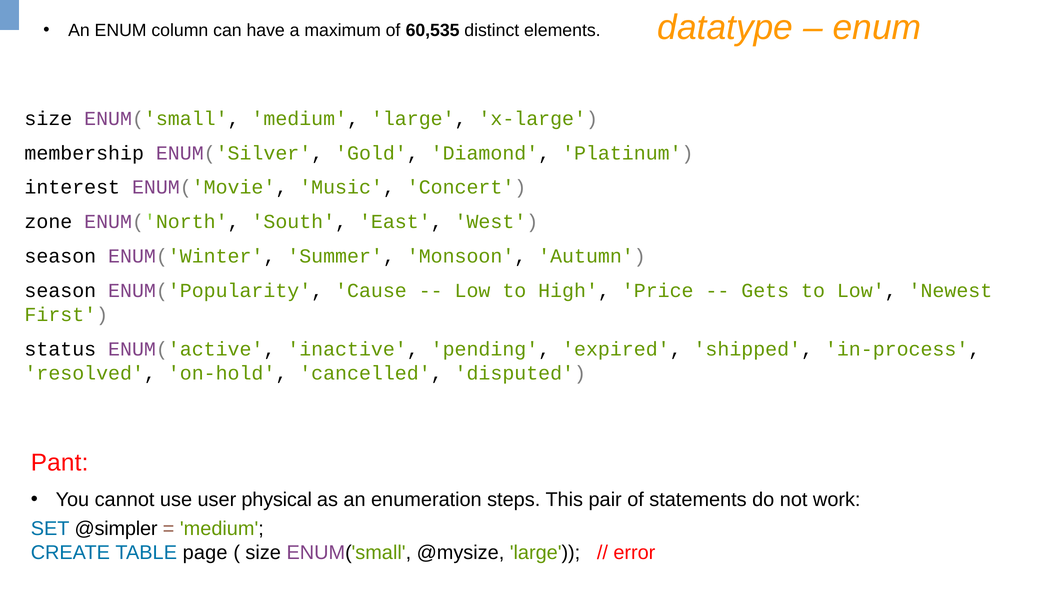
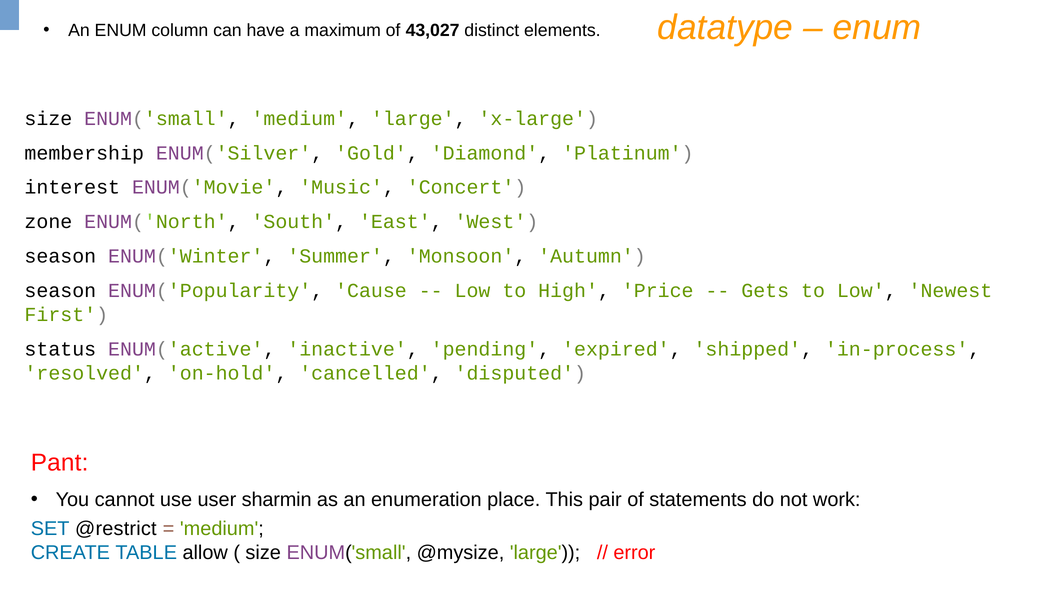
60,535: 60,535 -> 43,027 (433, 30)
physical: physical -> sharmin (277, 500)
steps: steps -> place (514, 500)
@simpler: @simpler -> @restrict (116, 529)
page: page -> allow (205, 553)
